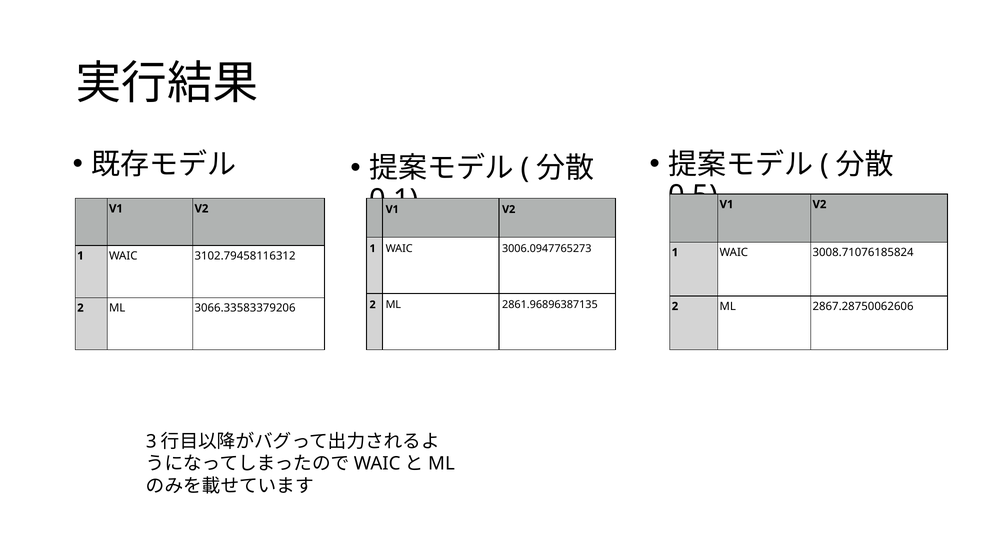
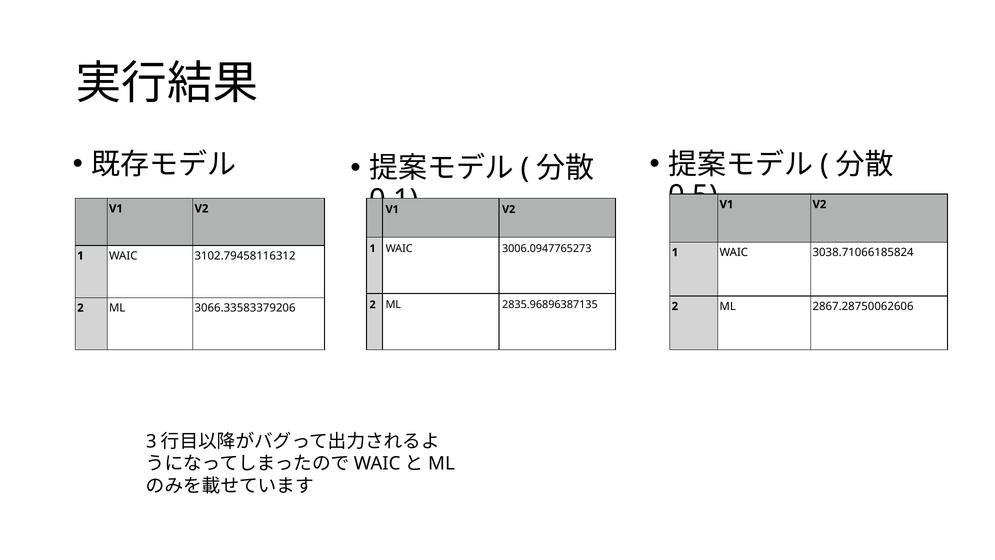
3008.71076185824: 3008.71076185824 -> 3038.71066185824 (863, 252)
2861.96896387135: 2861.96896387135 -> 2835.96896387135 (550, 304)
